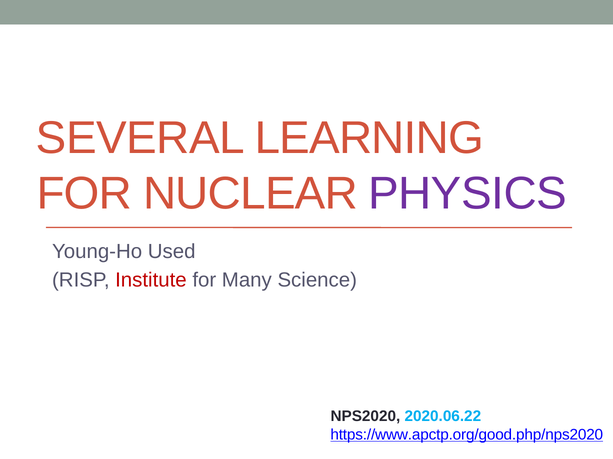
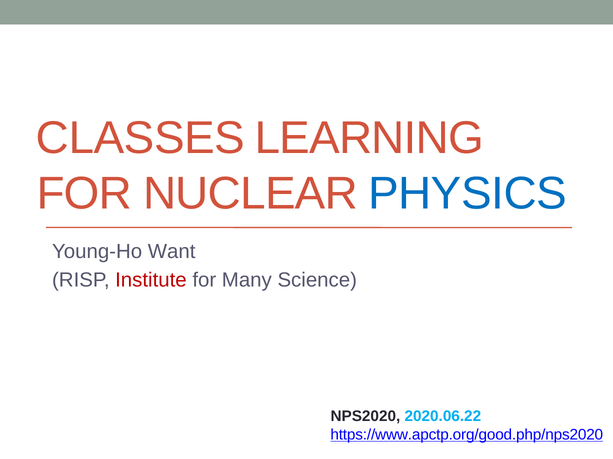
SEVERAL: SEVERAL -> CLASSES (140, 139)
PHYSICS colour: purple -> blue (467, 194)
Used: Used -> Want (172, 252)
